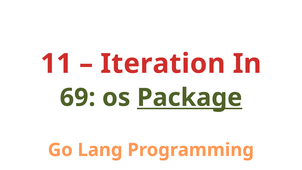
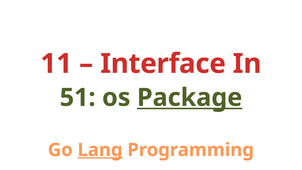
Iteration: Iteration -> Interface (163, 64)
69: 69 -> 51 (78, 98)
Lang underline: none -> present (100, 150)
